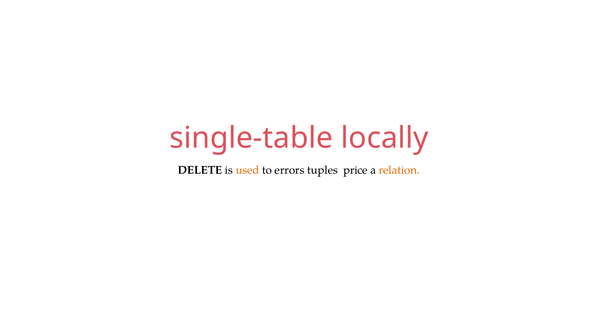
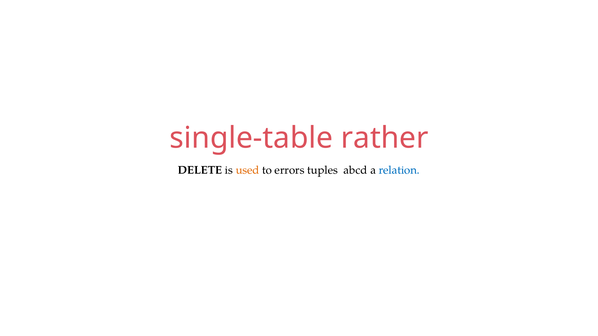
locally: locally -> rather (385, 138)
price: price -> abcd (355, 170)
relation colour: orange -> blue (399, 170)
